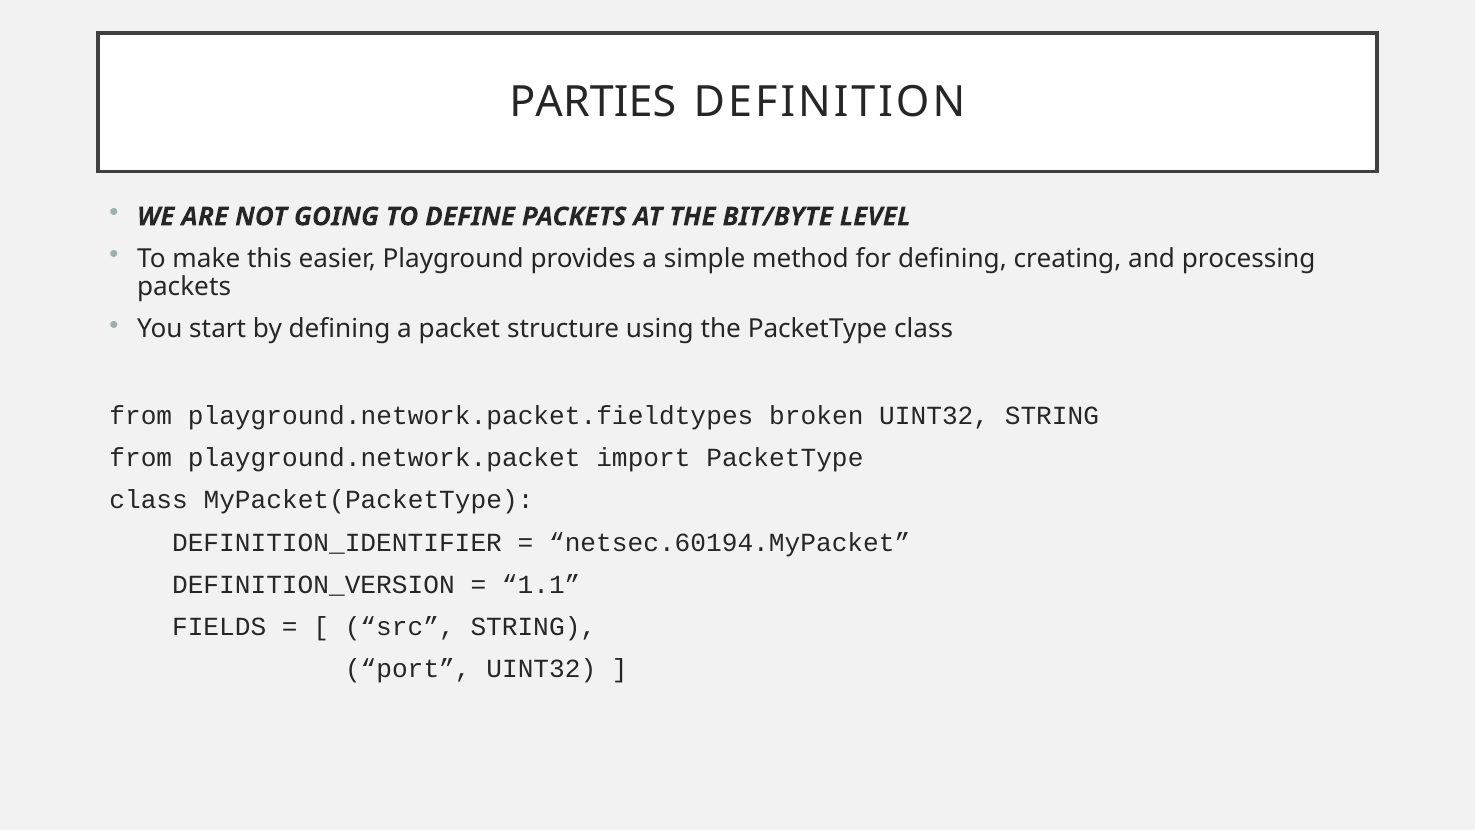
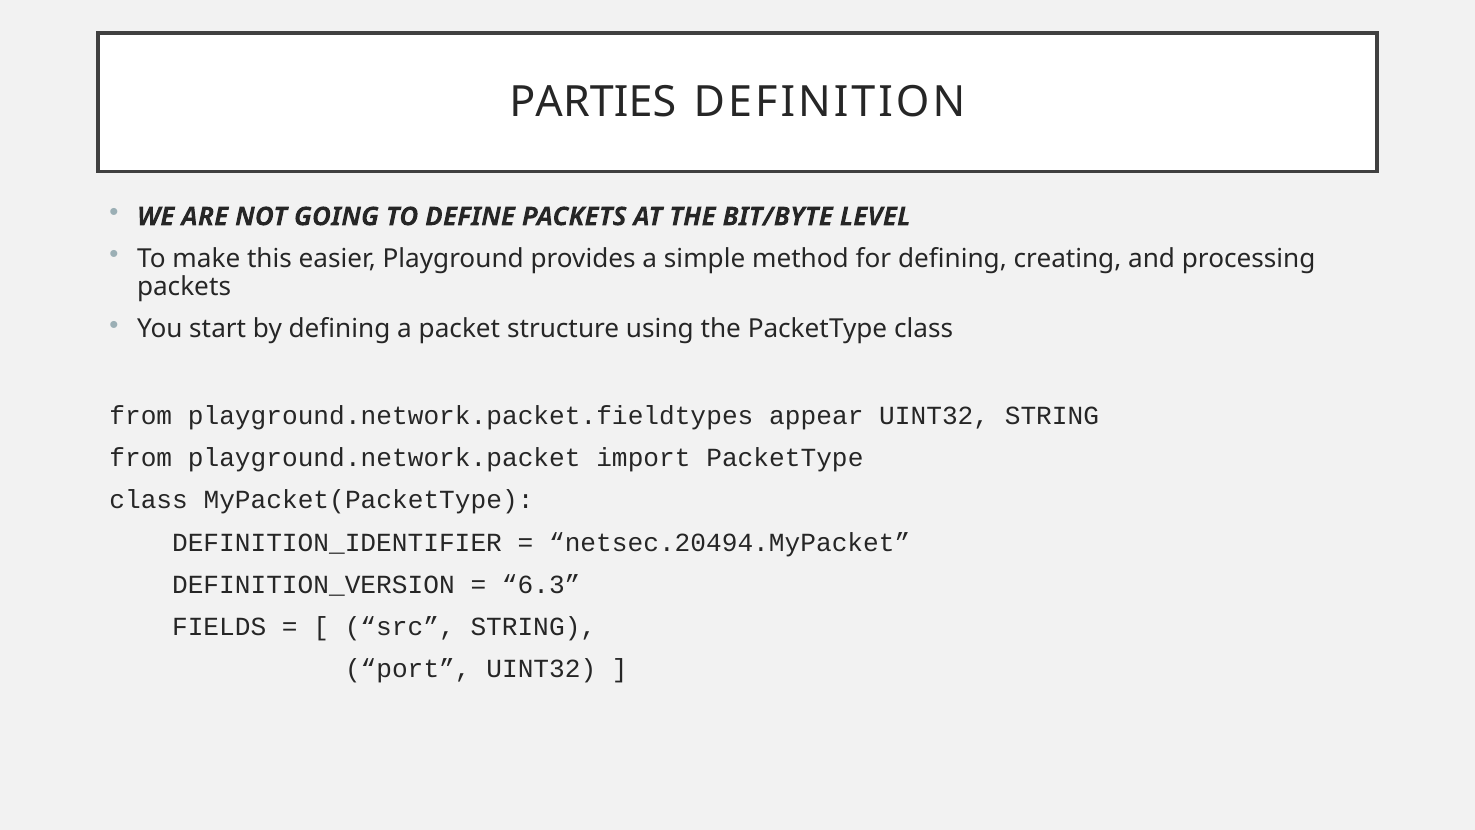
broken: broken -> appear (816, 416)
netsec.60194.MyPacket: netsec.60194.MyPacket -> netsec.20494.MyPacket (730, 542)
1.1: 1.1 -> 6.3 (541, 584)
